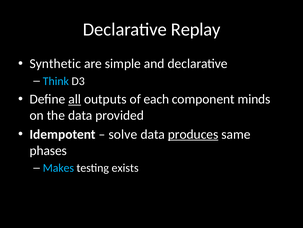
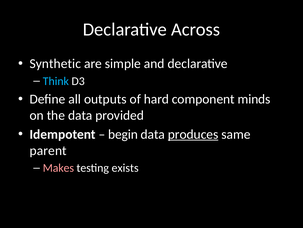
Replay: Replay -> Across (196, 29)
all underline: present -> none (75, 99)
each: each -> hard (156, 99)
solve: solve -> begin (123, 134)
phases: phases -> parent (48, 150)
Makes colour: light blue -> pink (58, 168)
